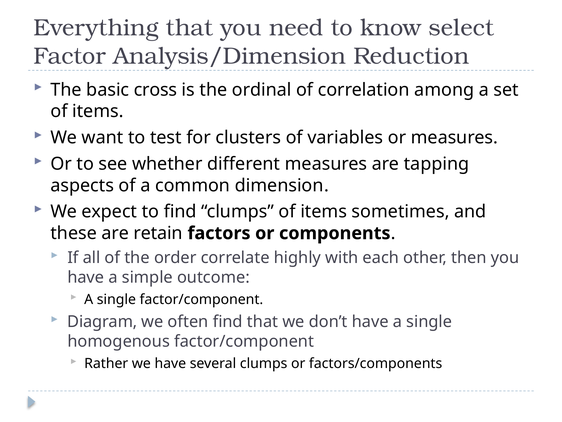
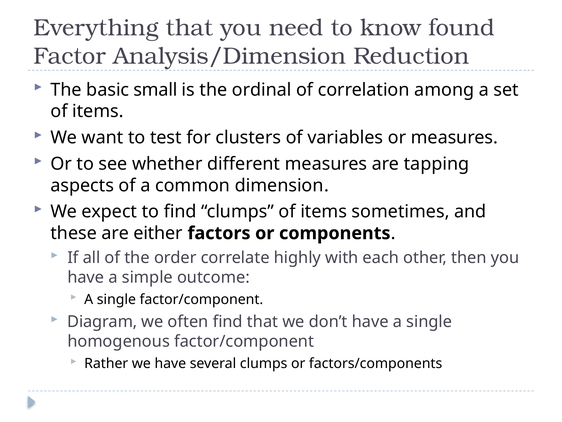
select: select -> found (461, 28)
cross: cross -> small (156, 90)
retain: retain -> either (158, 233)
